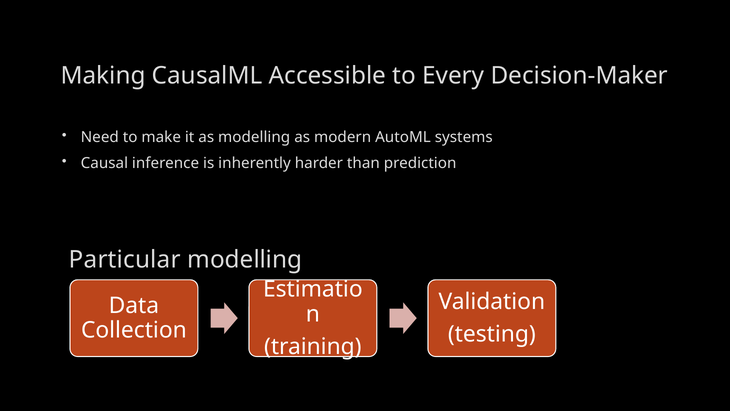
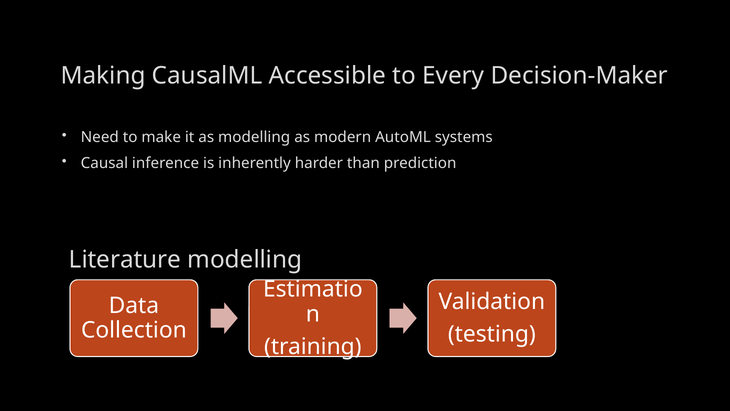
Particular: Particular -> Literature (125, 259)
